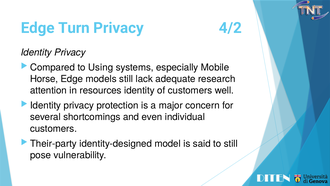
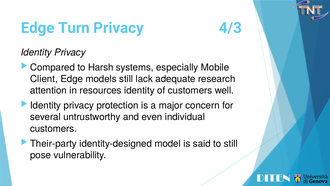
4/2: 4/2 -> 4/3 (230, 28)
Using: Using -> Harsh (101, 67)
Horse: Horse -> Client (44, 79)
shortcomings: shortcomings -> untrustworthy (92, 117)
